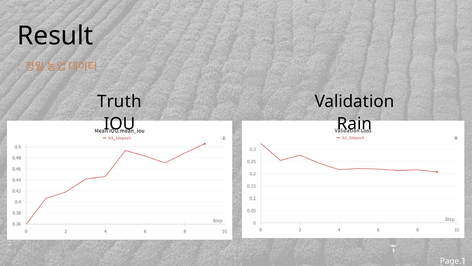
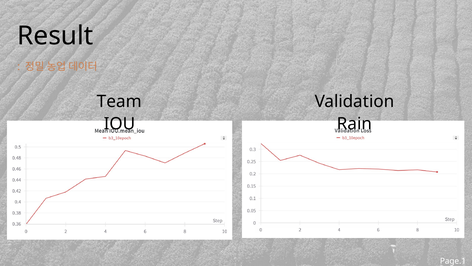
Truth: Truth -> Team (119, 101)
